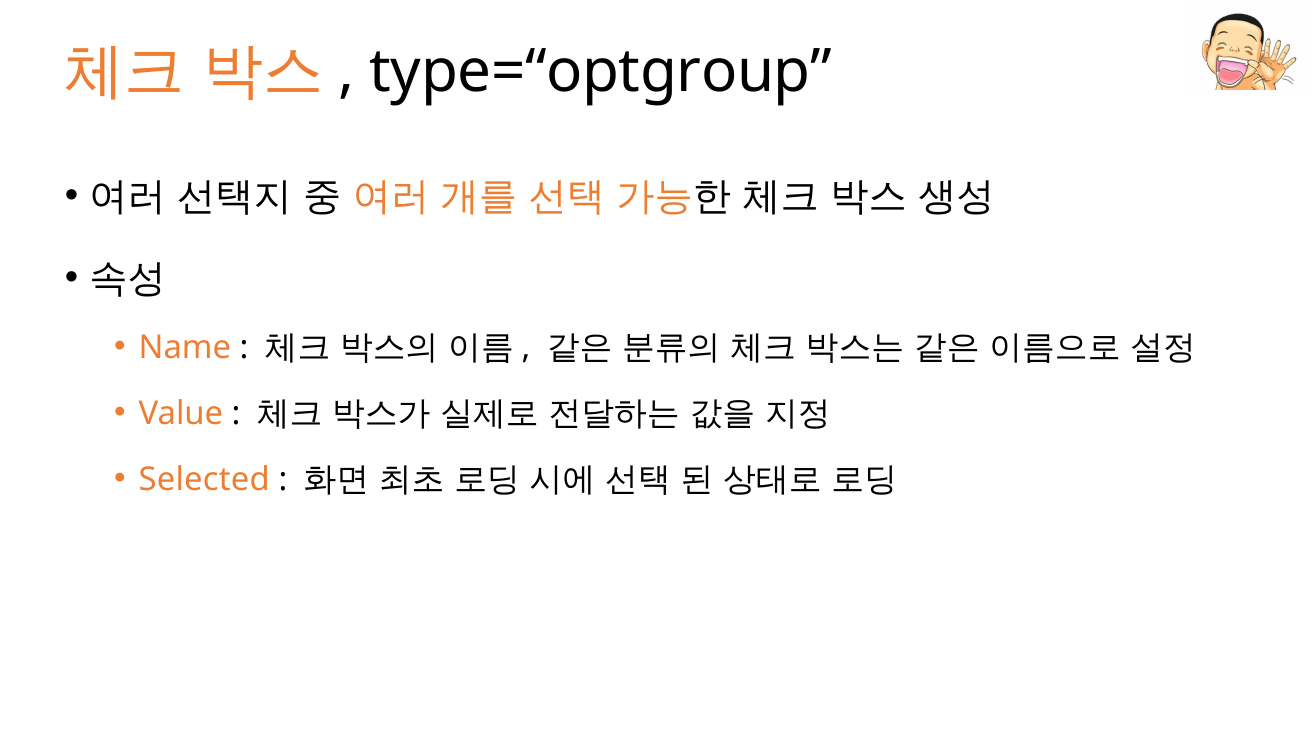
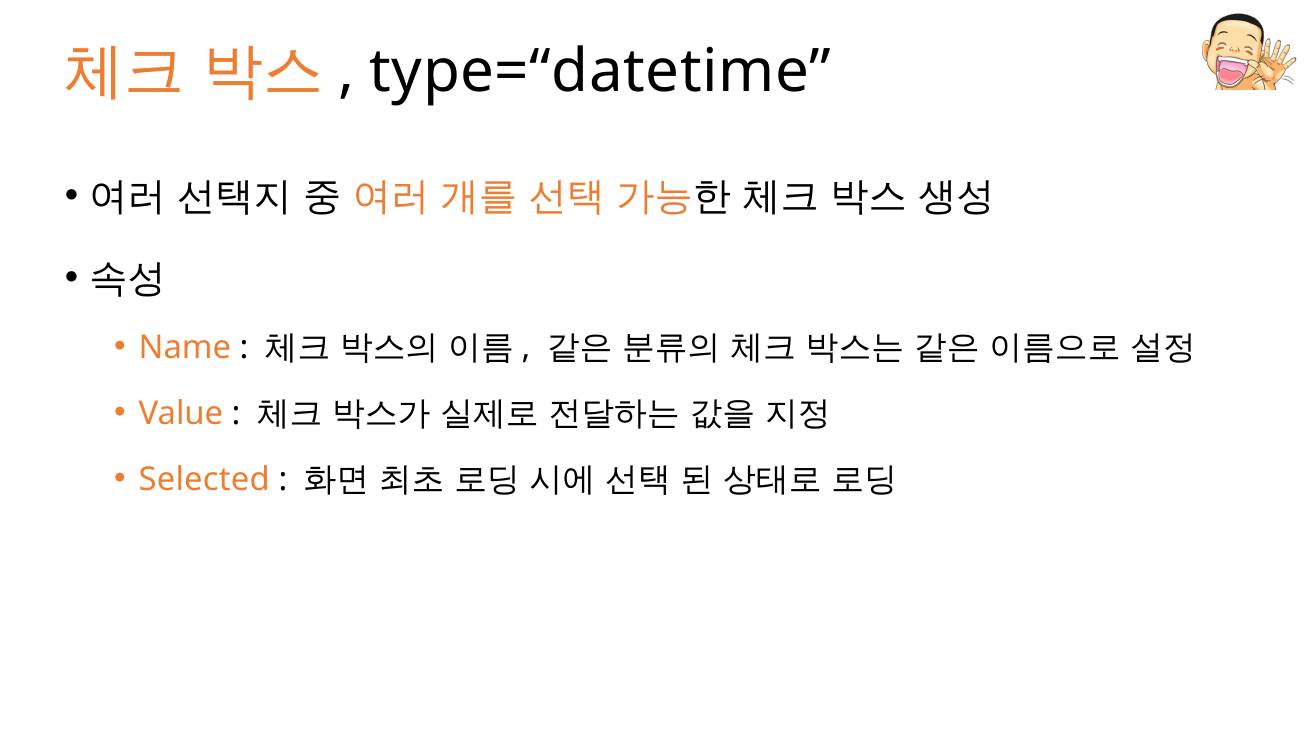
type=“optgroup: type=“optgroup -> type=“datetime (600, 71)
